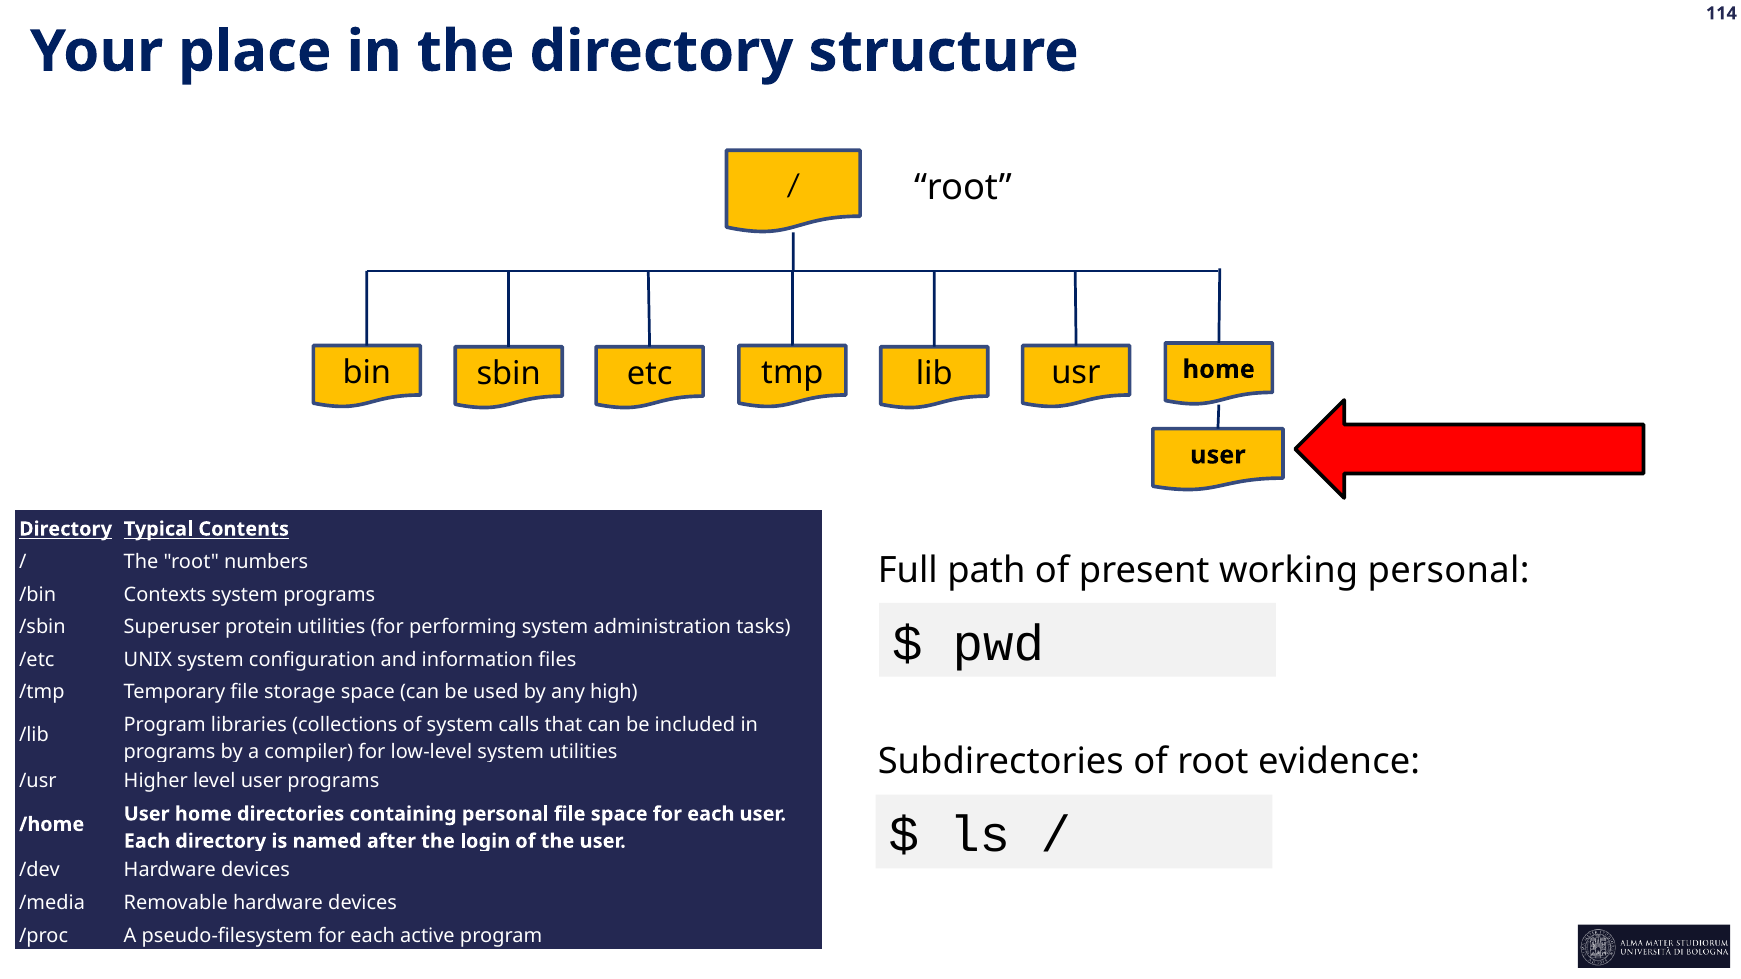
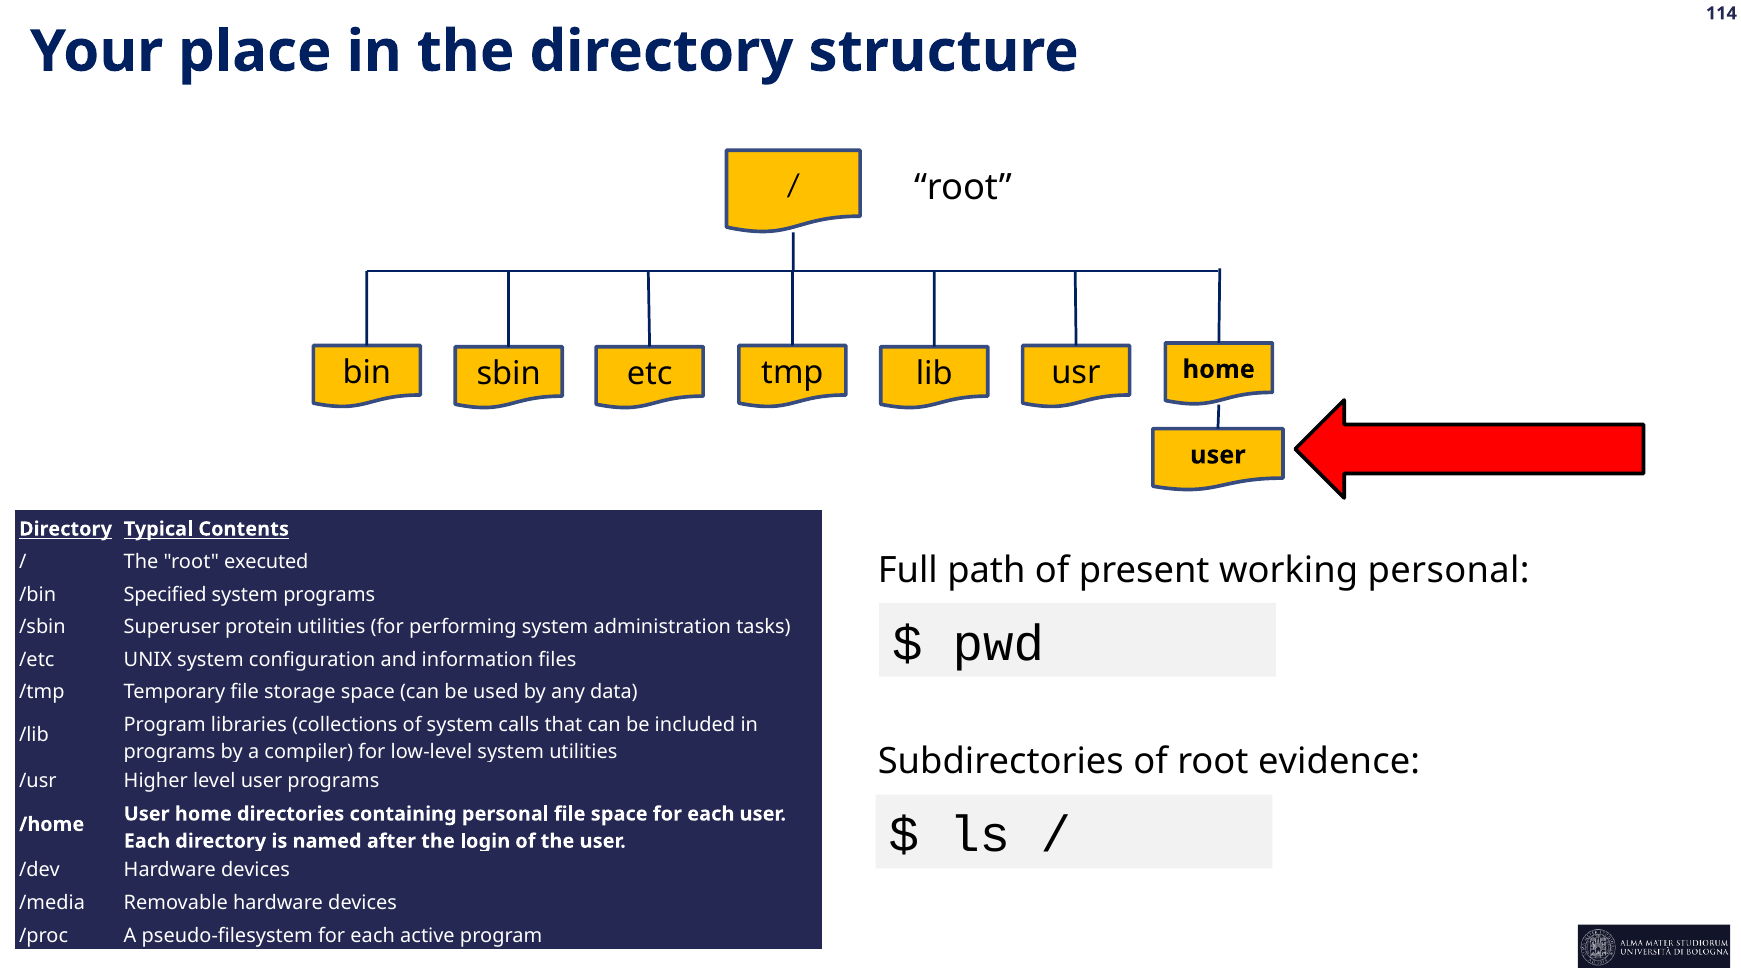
numbers: numbers -> executed (266, 562)
Contexts: Contexts -> Specified (165, 595)
high: high -> data (614, 693)
